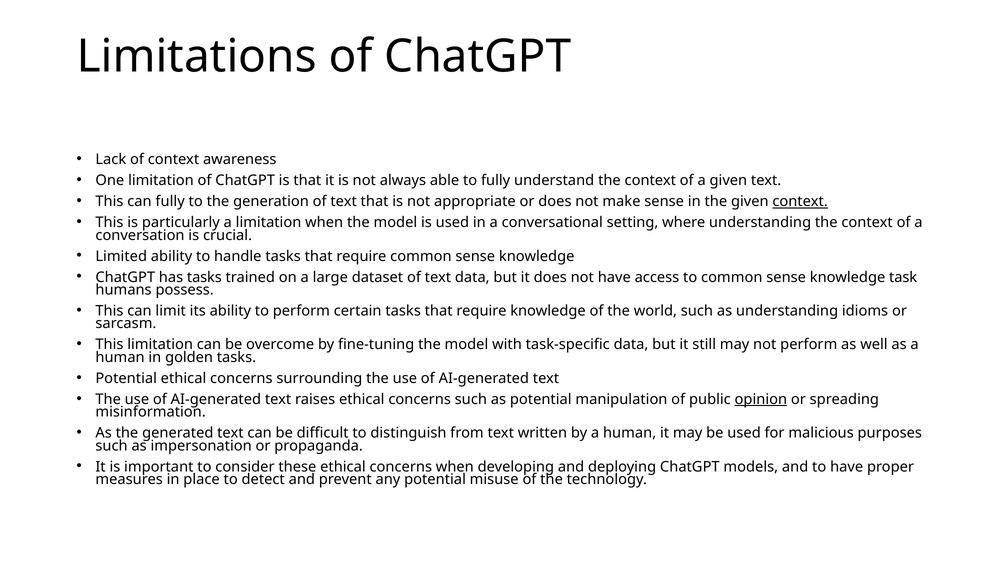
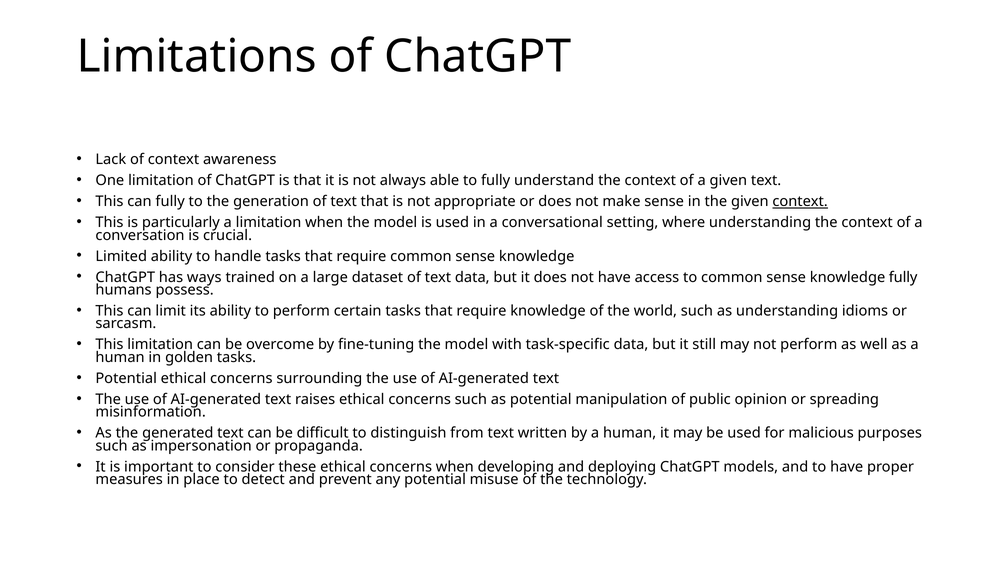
has tasks: tasks -> ways (204, 277)
knowledge task: task -> fully (903, 277)
opinion underline: present -> none (761, 400)
